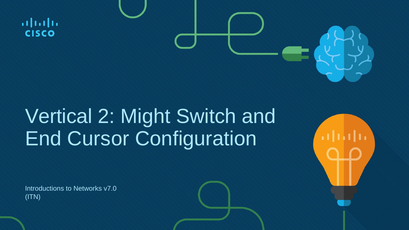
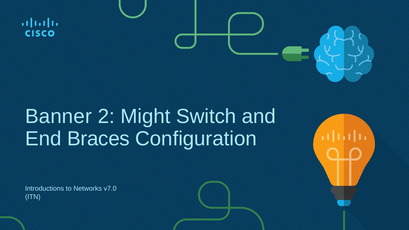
Vertical: Vertical -> Banner (59, 117)
Cursor: Cursor -> Braces (98, 139)
